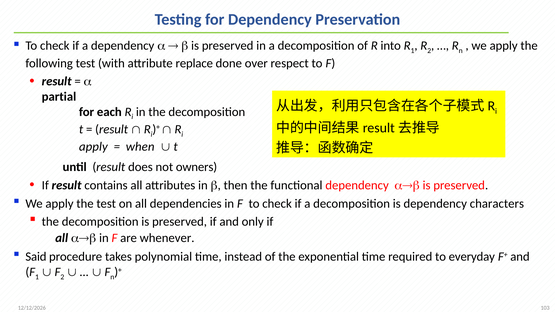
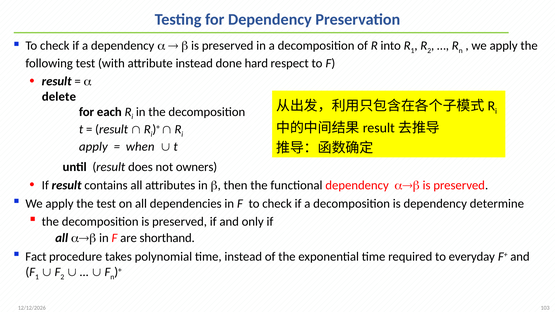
attribute replace: replace -> instead (194, 63)
over: over -> hard (256, 63)
partial: partial -> delete (59, 97)
characters: characters -> determine (497, 204)
whenever: whenever -> shorthand (167, 238)
Said: Said -> Fact (36, 257)
